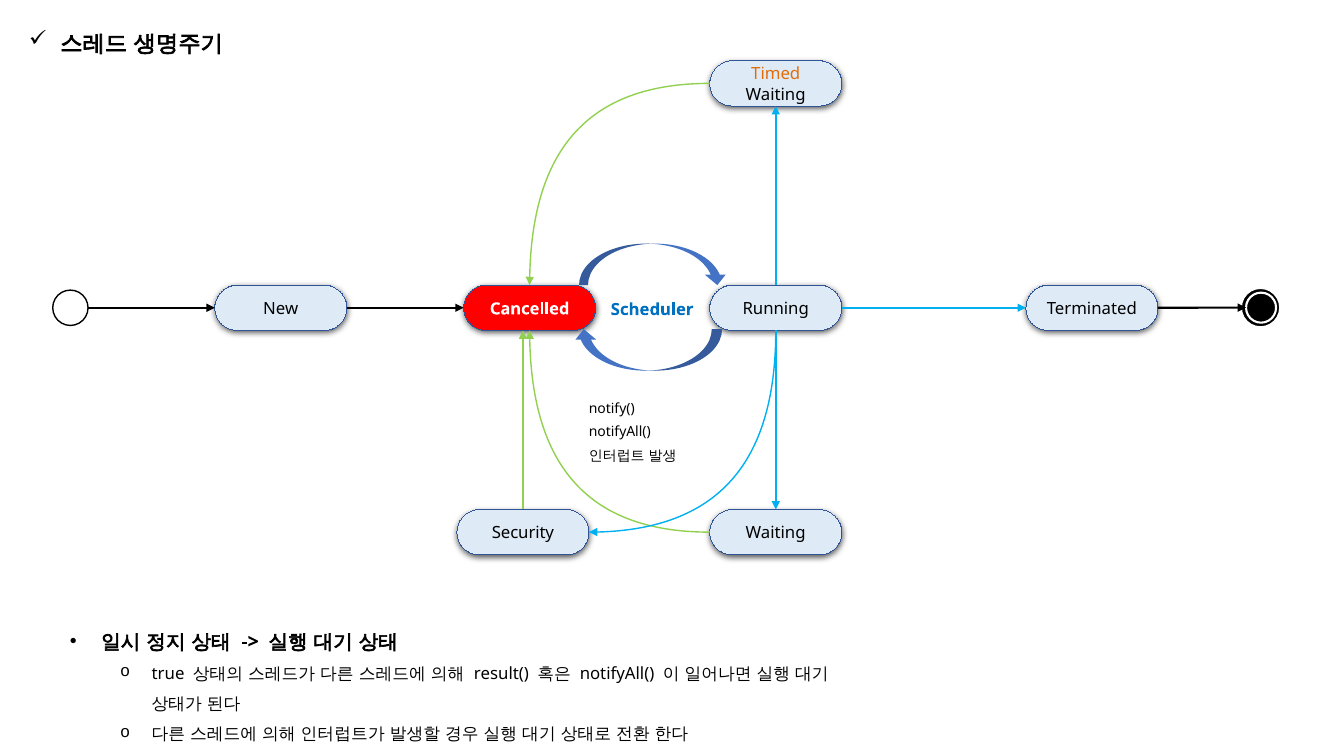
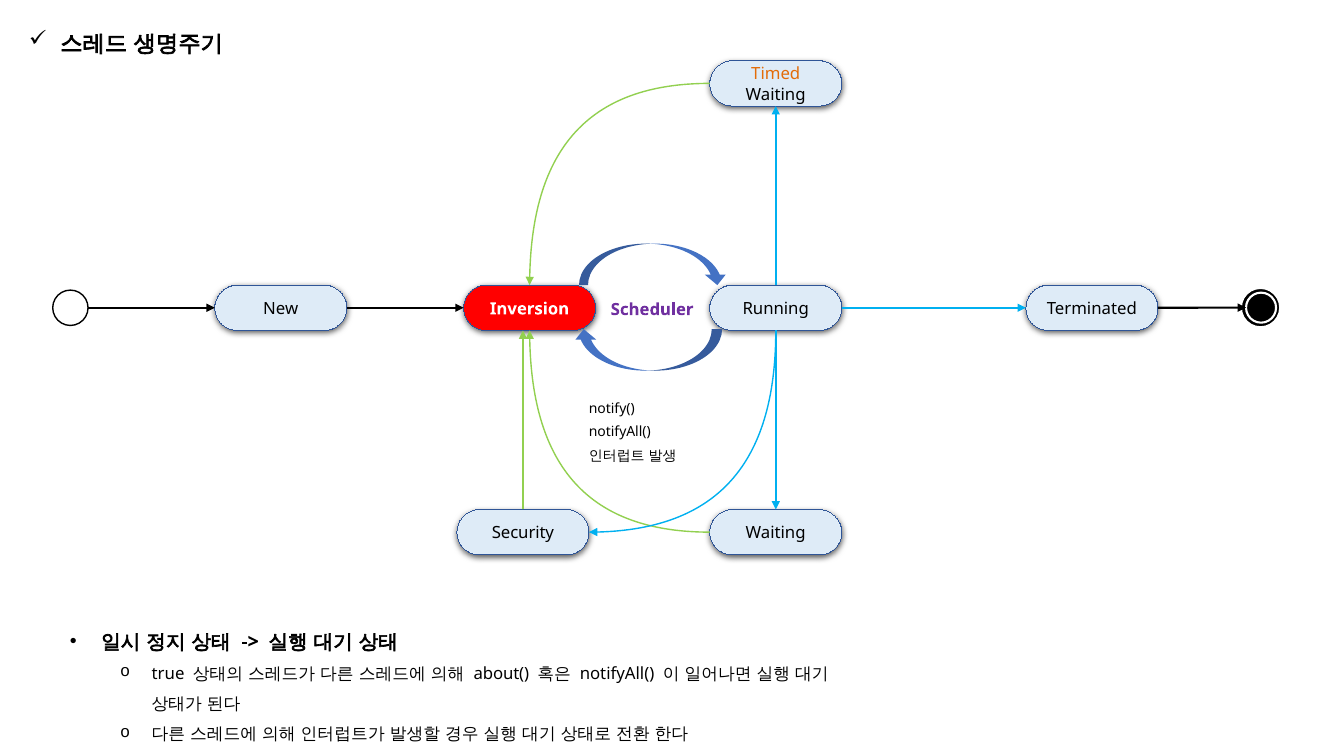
Cancelled: Cancelled -> Inversion (530, 309)
Scheduler colour: blue -> purple (652, 309)
result(: result( -> about( (501, 673)
